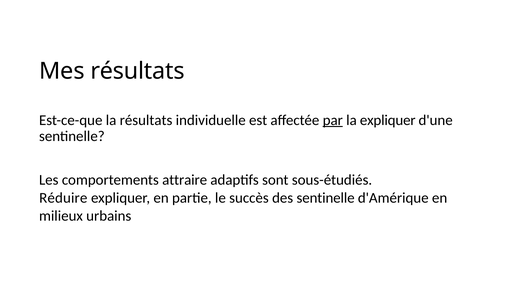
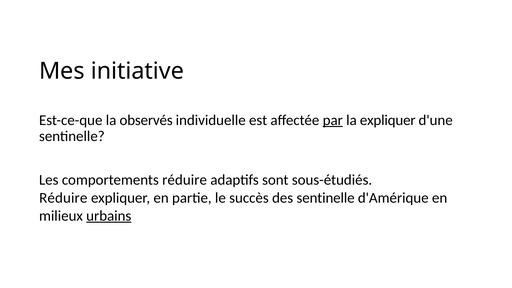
Mes résultats: résultats -> initiative (137, 71)
la résultats: résultats -> observés (146, 120)
comportements attraire: attraire -> réduire (185, 180)
urbains underline: none -> present (109, 216)
